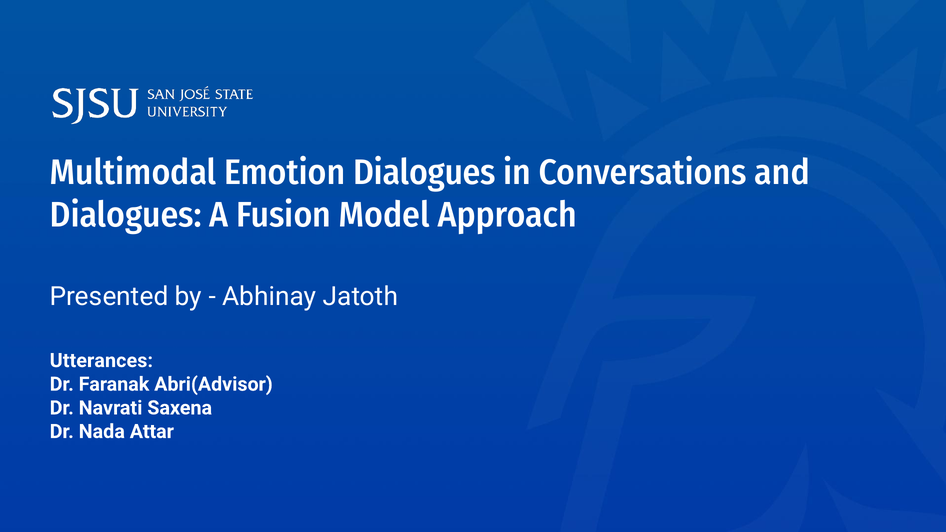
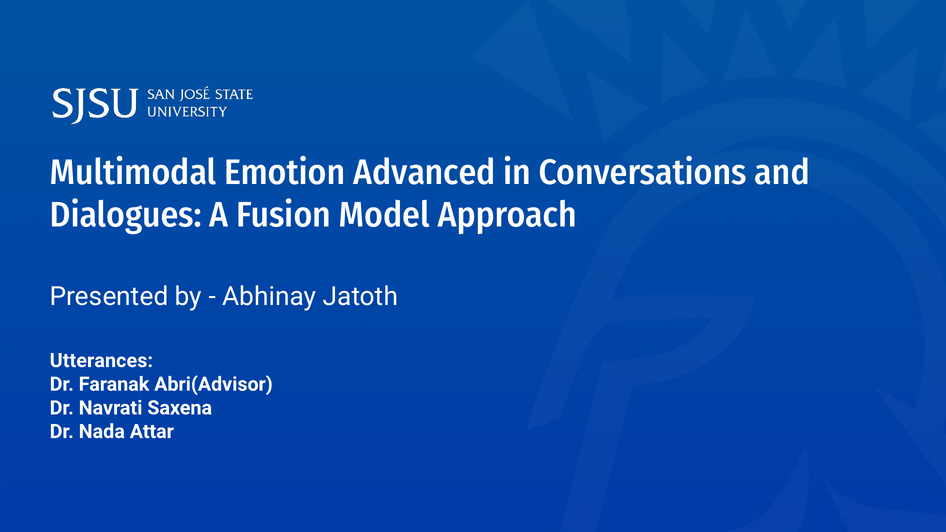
Emotion Dialogues: Dialogues -> Advanced (424, 172)
